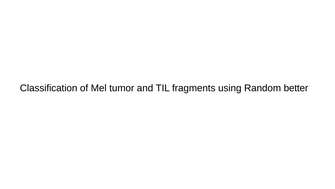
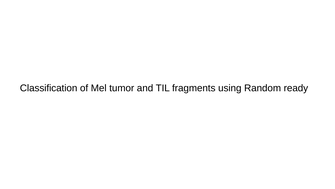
better: better -> ready (296, 88)
